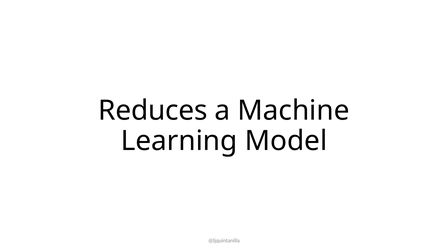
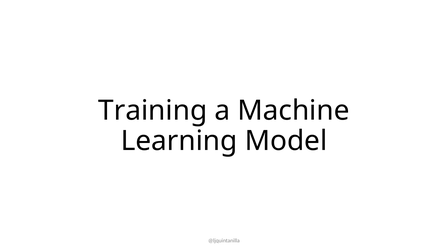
Reduces: Reduces -> Training (153, 111)
